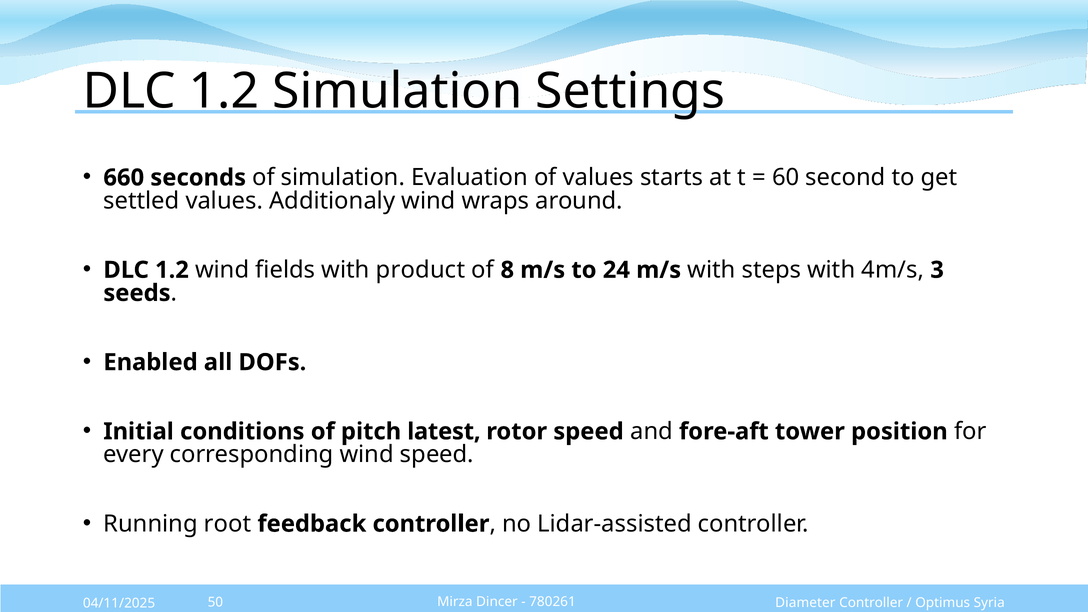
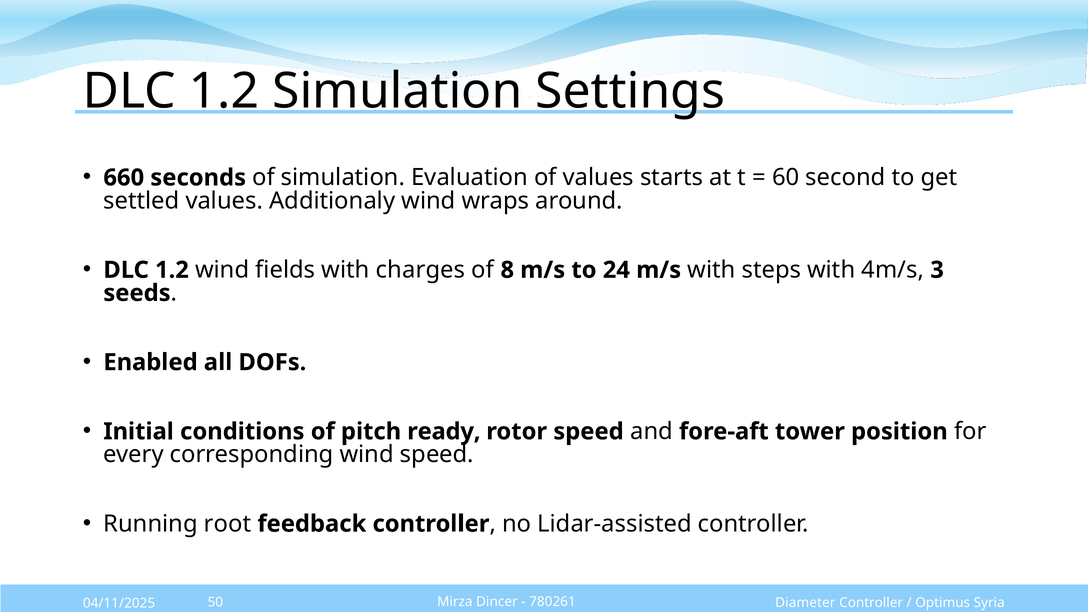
product: product -> charges (420, 270)
latest: latest -> ready (444, 431)
